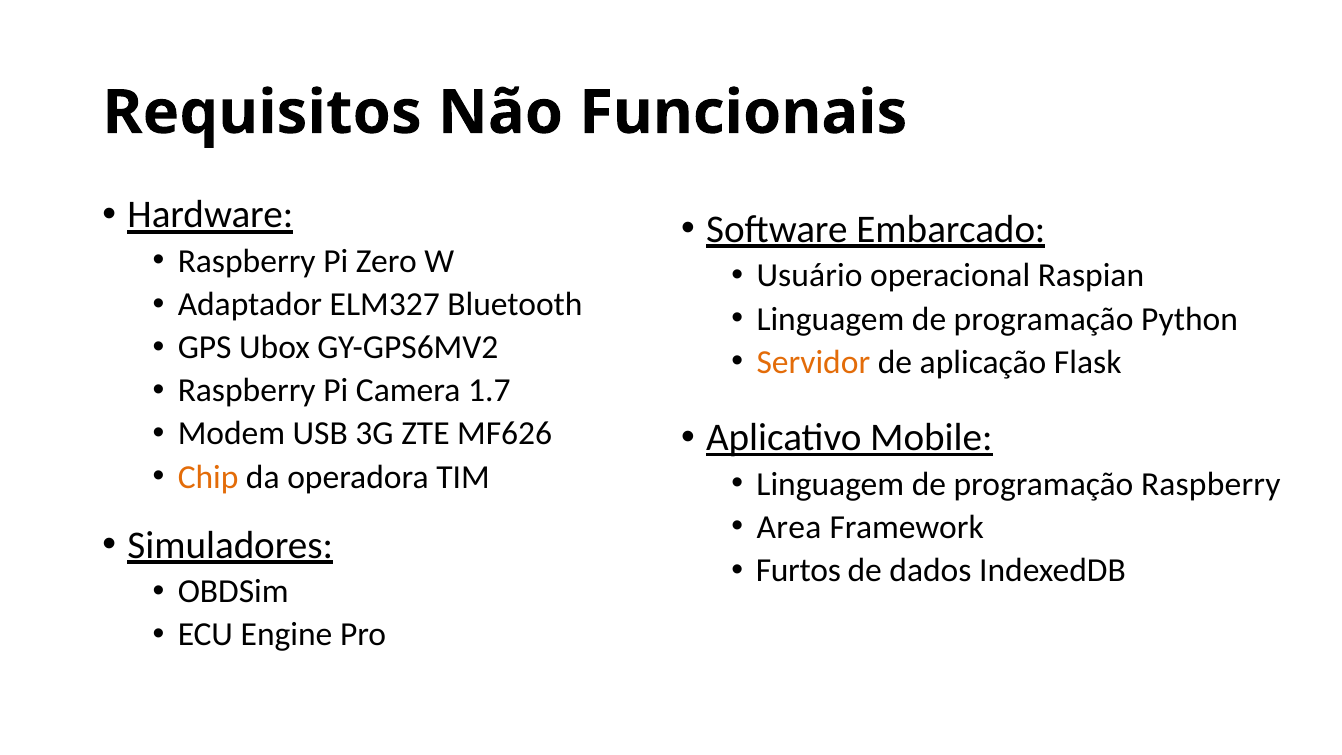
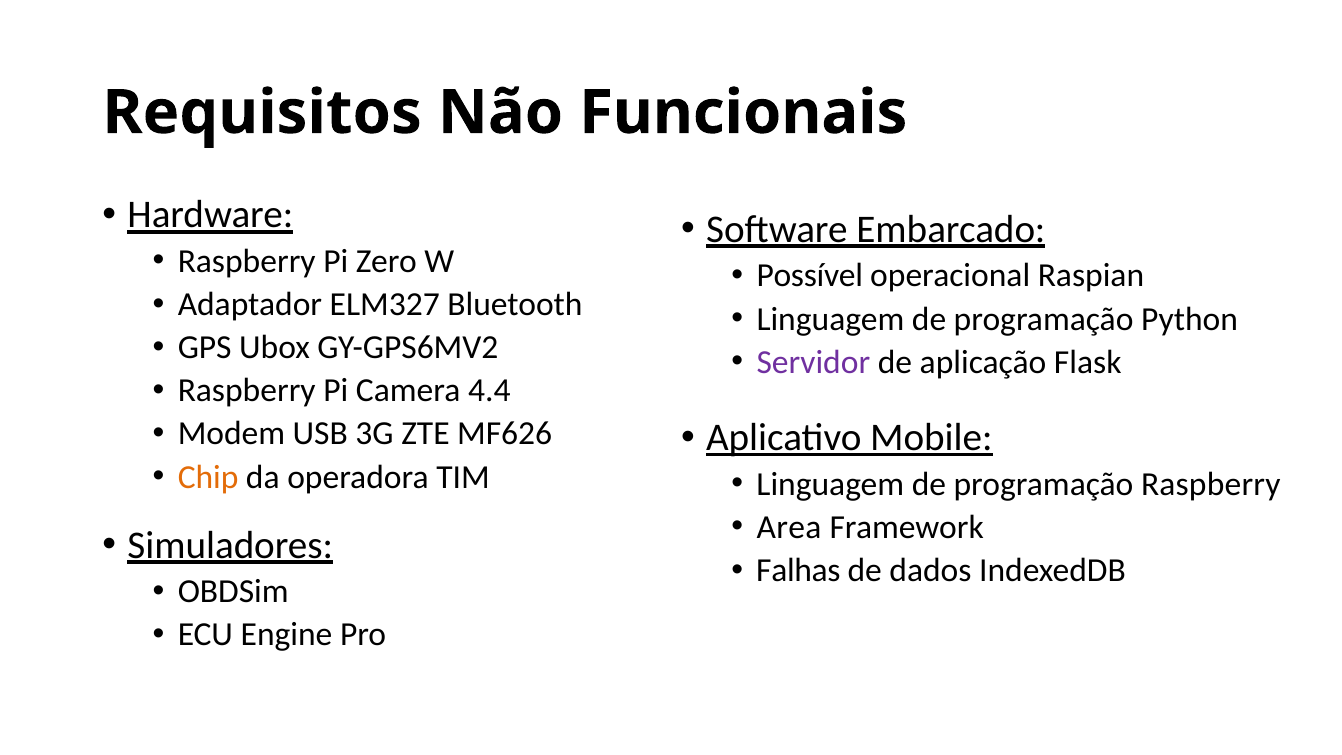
Usuário: Usuário -> Possível (810, 276)
Servidor colour: orange -> purple (813, 362)
1.7: 1.7 -> 4.4 (489, 391)
Furtos: Furtos -> Falhas (798, 570)
